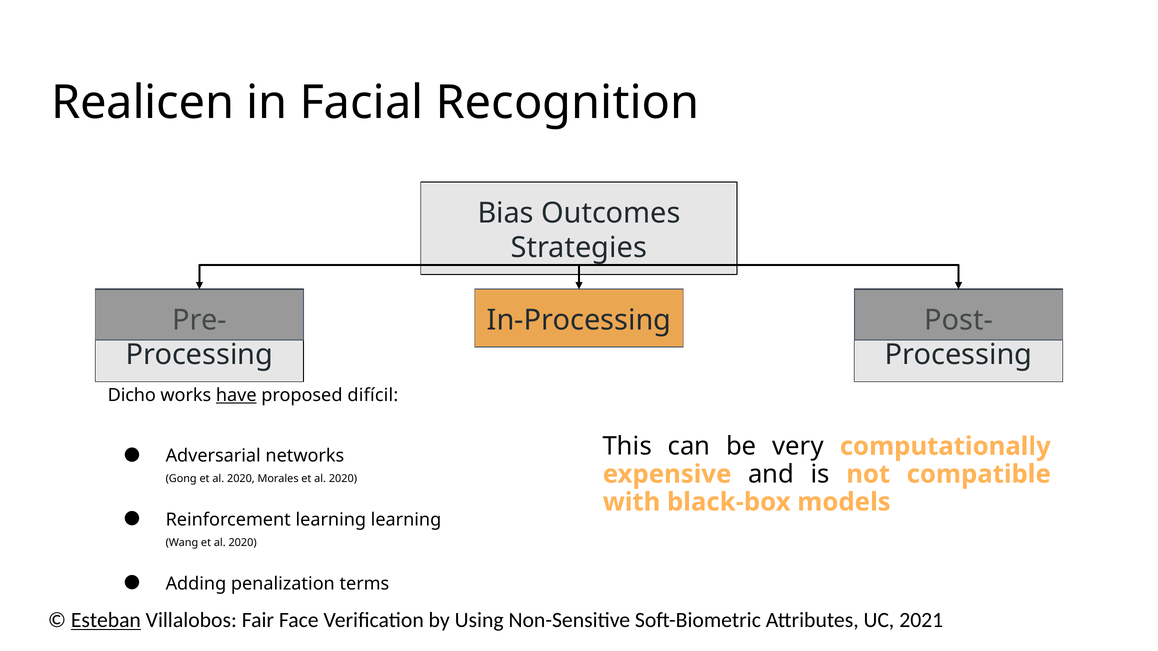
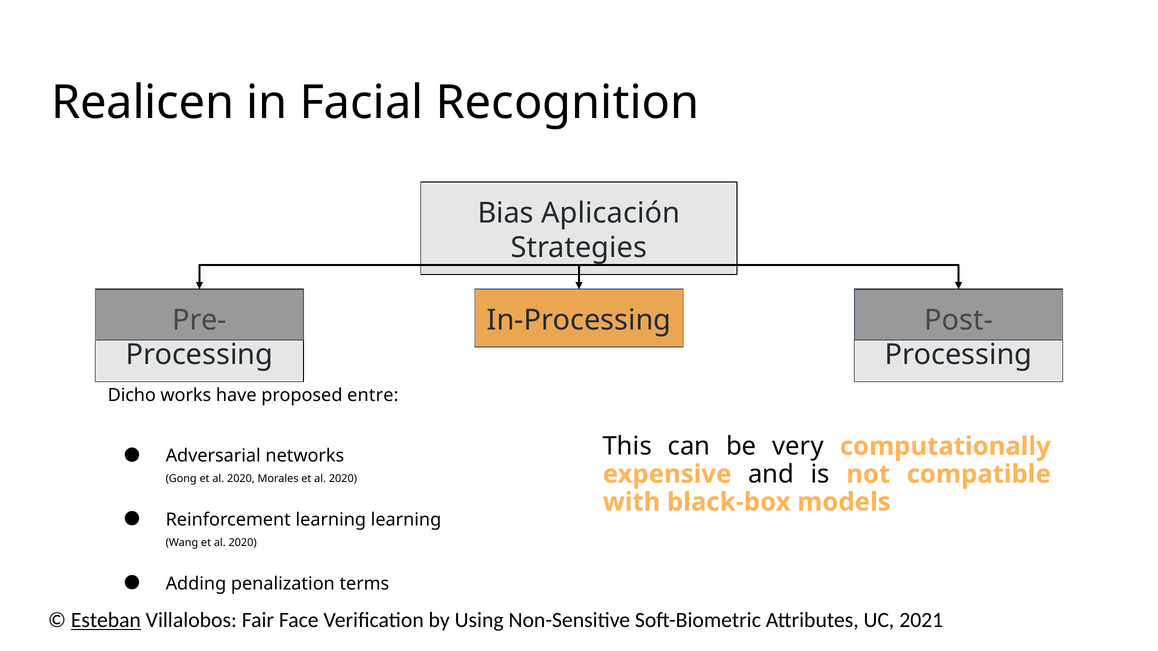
Outcomes: Outcomes -> Aplicación (611, 213)
have underline: present -> none (236, 395)
difícil: difícil -> entre (373, 395)
